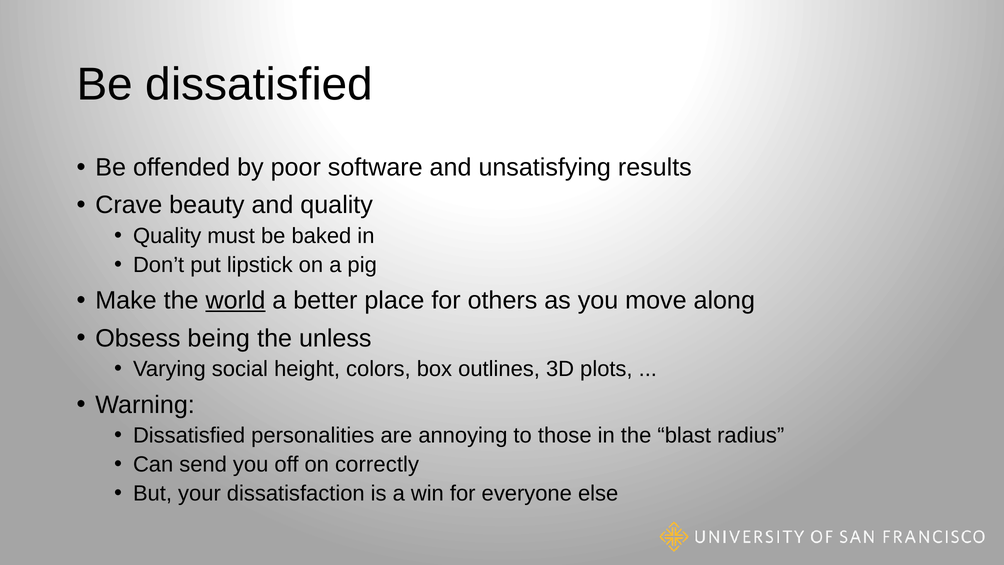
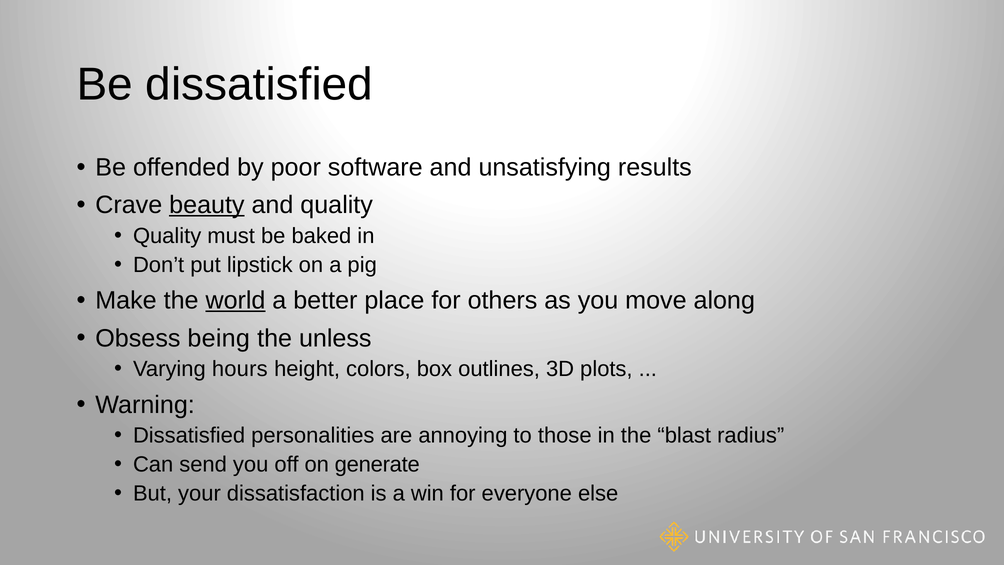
beauty underline: none -> present (207, 205)
social: social -> hours (240, 369)
correctly: correctly -> generate (377, 464)
